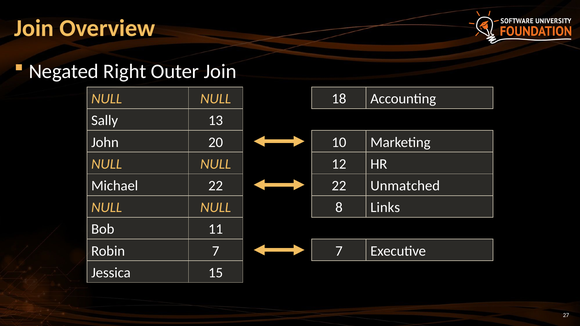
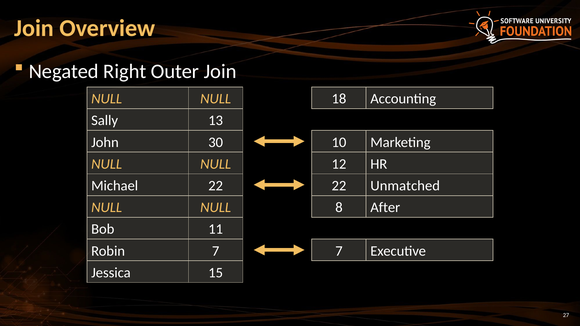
20: 20 -> 30 (216, 142)
Links: Links -> After (385, 208)
